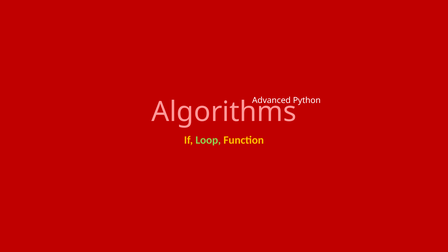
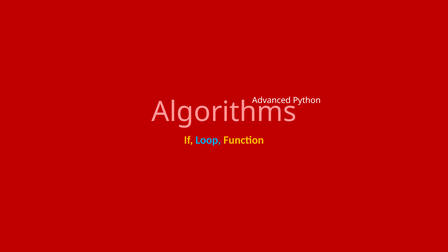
Loop colour: light green -> light blue (208, 140)
